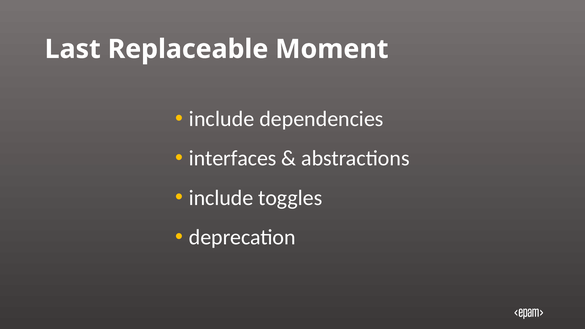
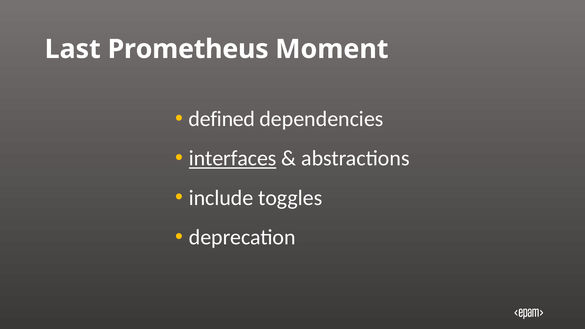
Replaceable: Replaceable -> Prometheus (188, 49)
include: include -> defined (222, 119)
interfaces underline: none -> present (233, 158)
